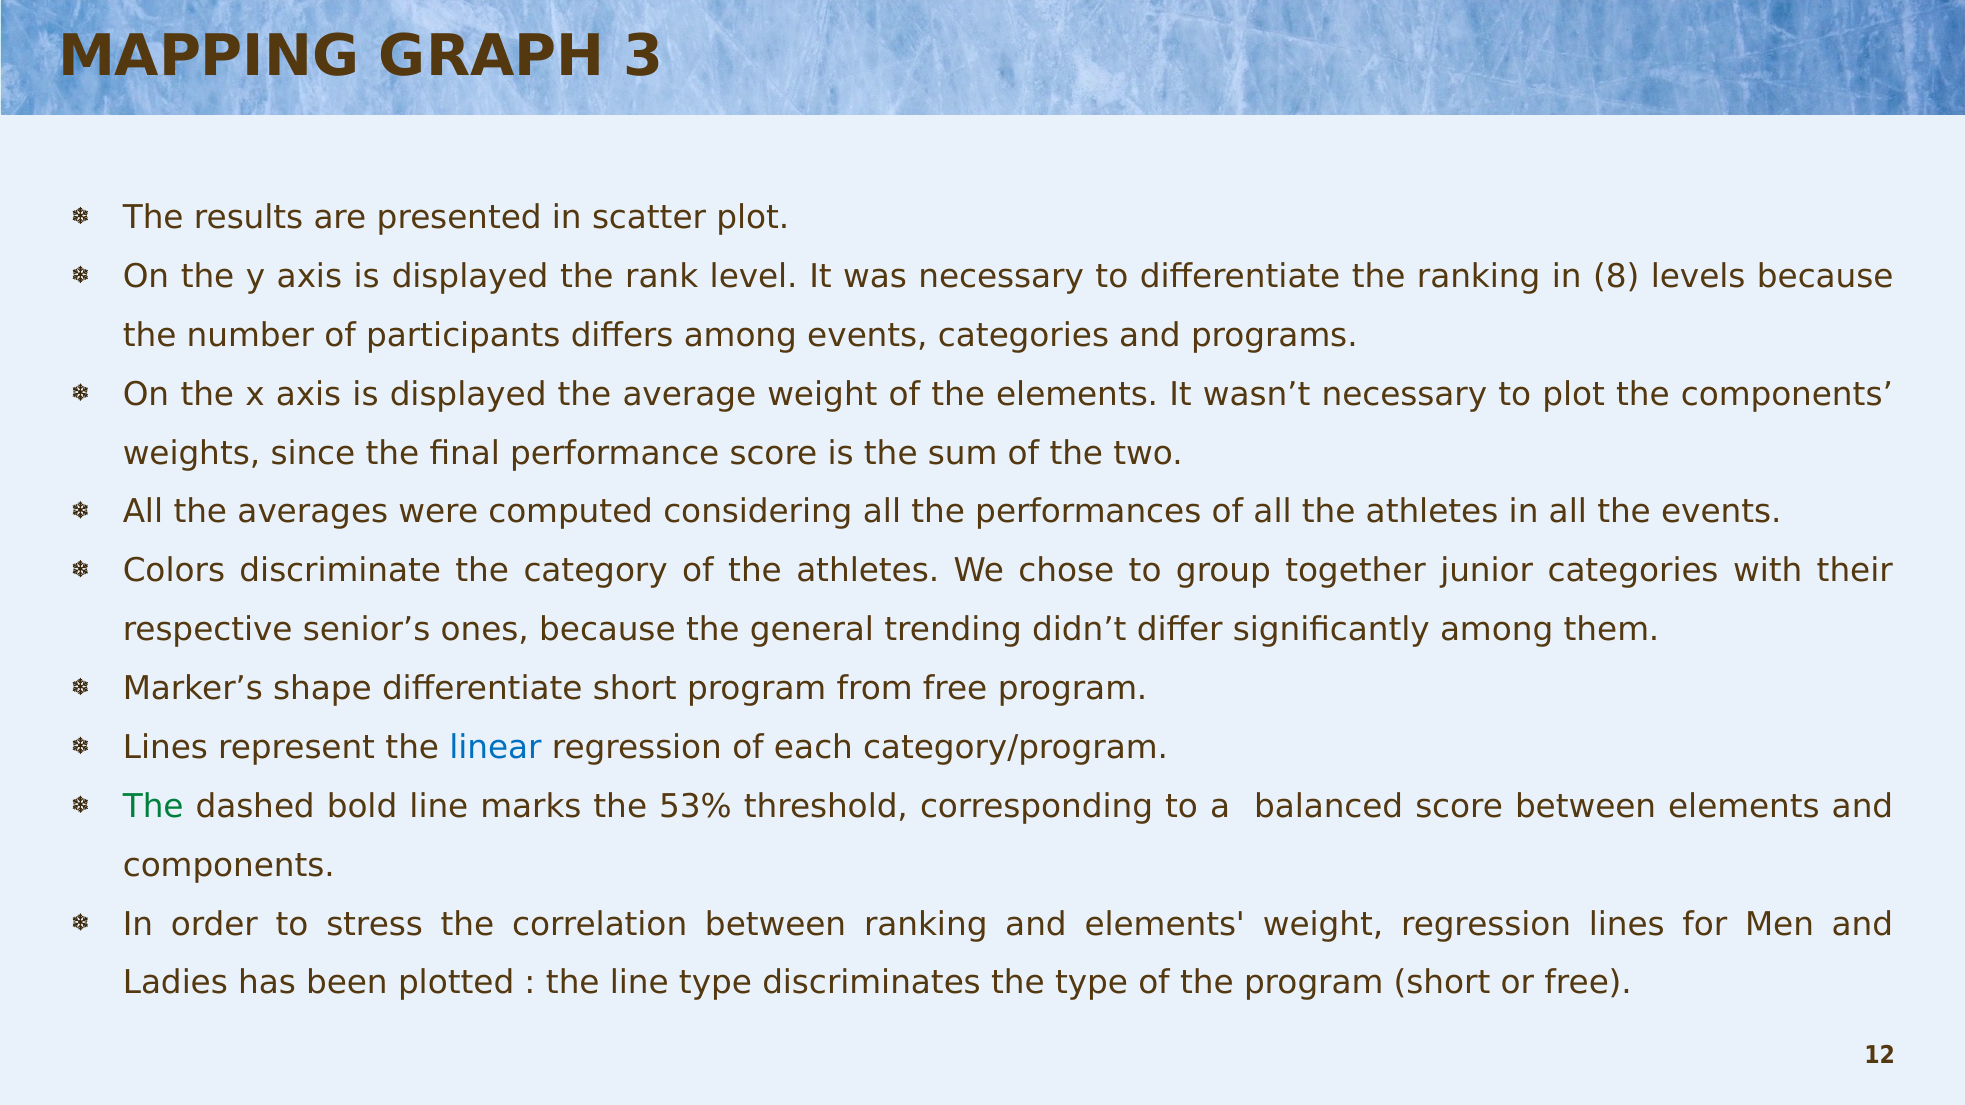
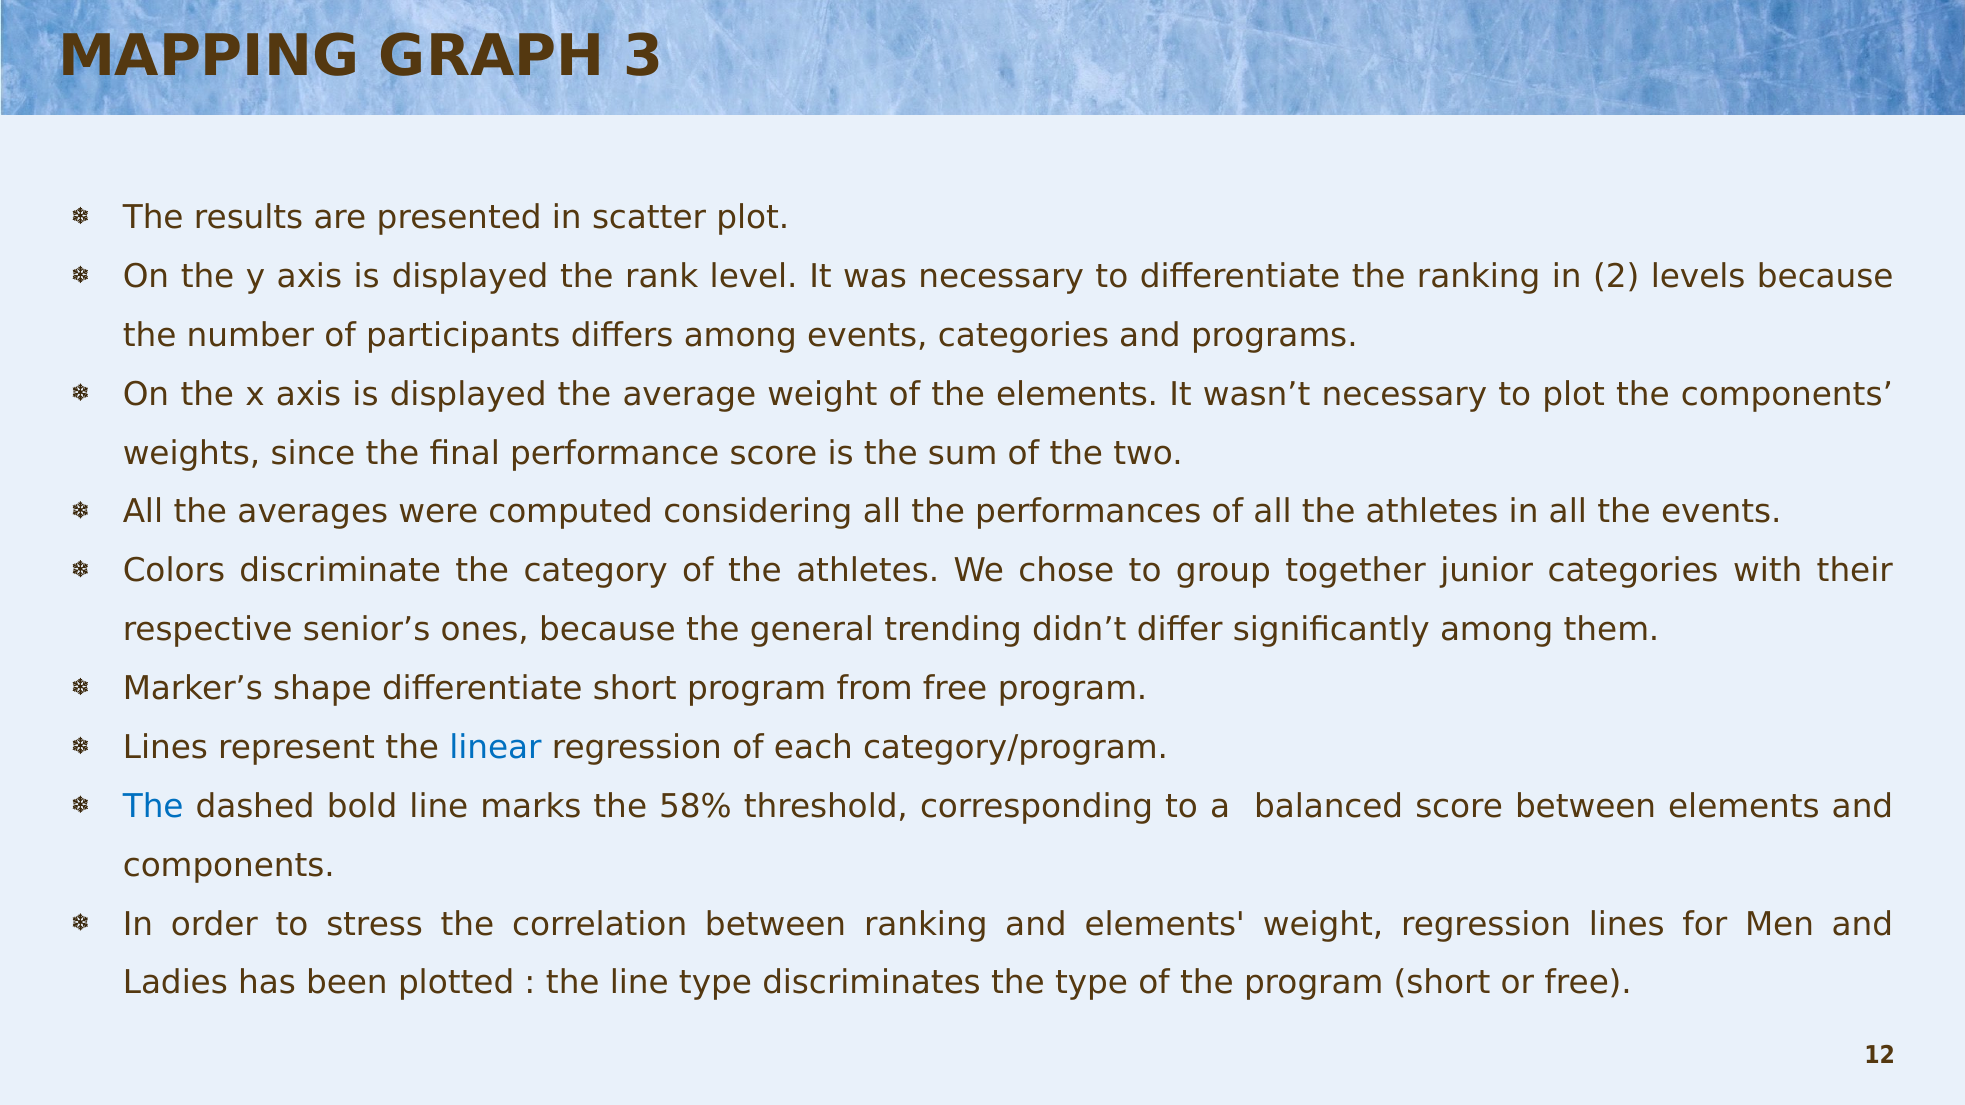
8: 8 -> 2 (1616, 277)
The colour: green -> blue (153, 807)
53%: 53% -> 58% (695, 807)
